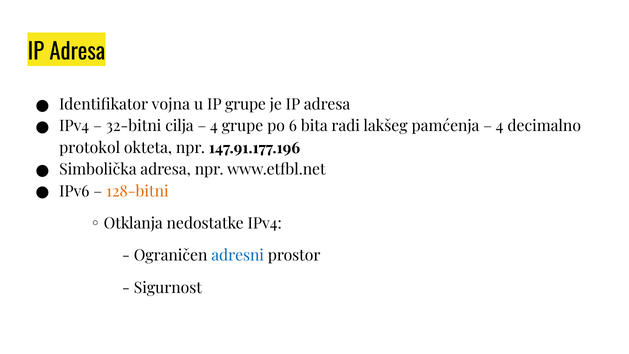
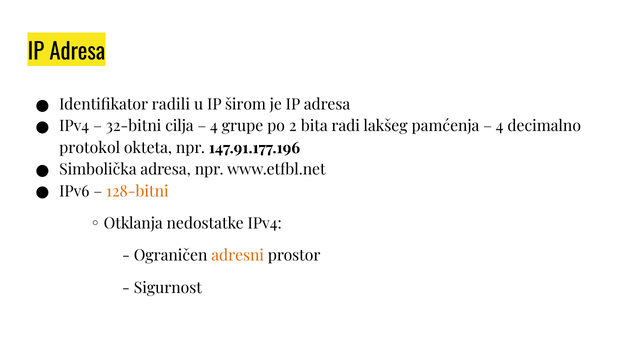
vojna: vojna -> radili (171, 105)
IP grupe: grupe -> širom (245, 105)
6: 6 -> 2 (293, 126)
adresni colour: blue -> orange (238, 256)
